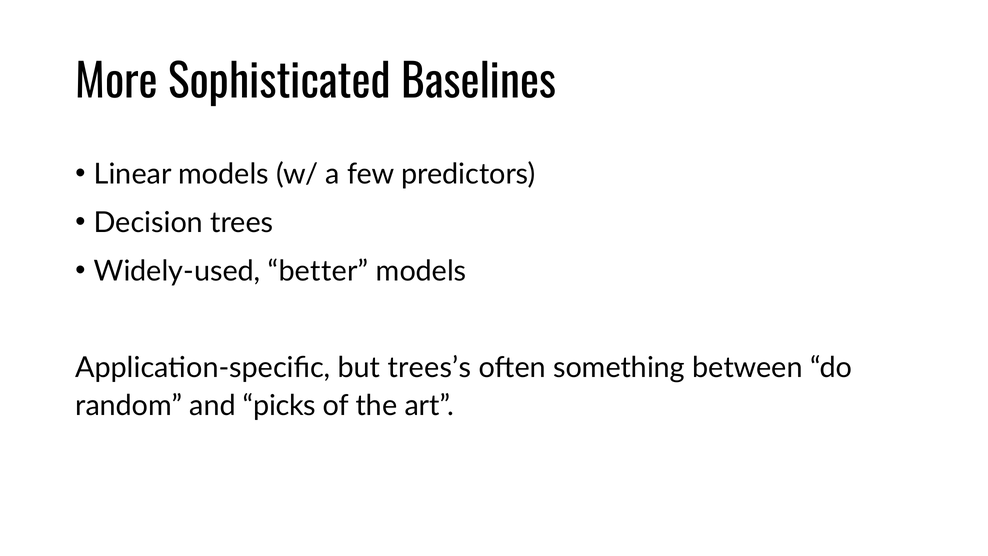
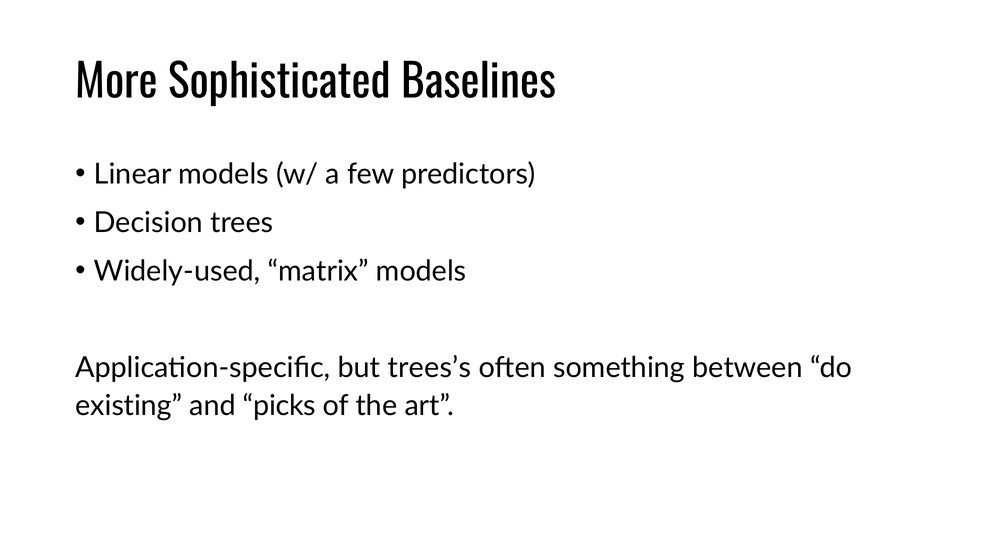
better: better -> matrix (318, 271)
random: random -> existing (129, 406)
